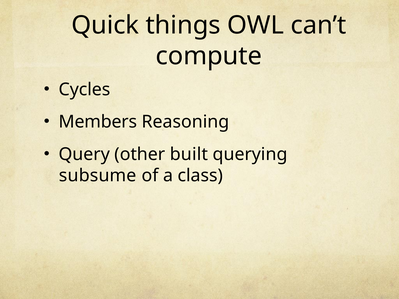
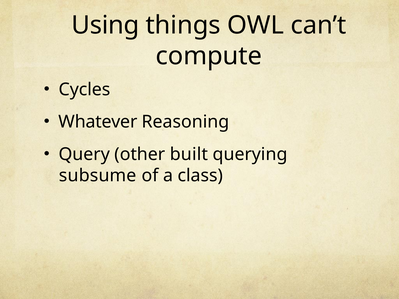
Quick: Quick -> Using (105, 25)
Members: Members -> Whatever (98, 122)
